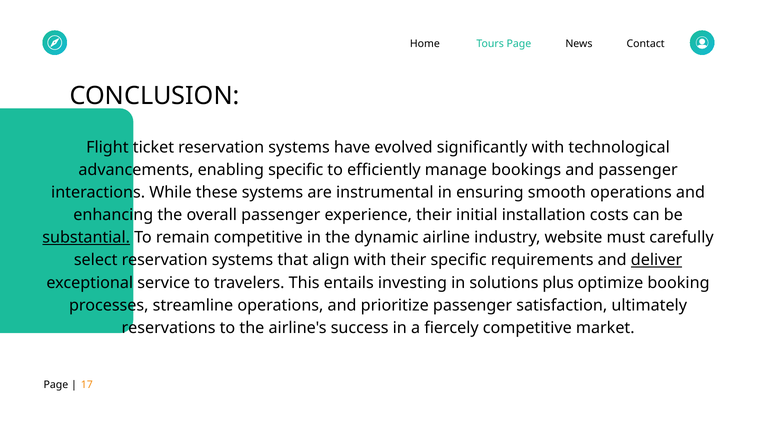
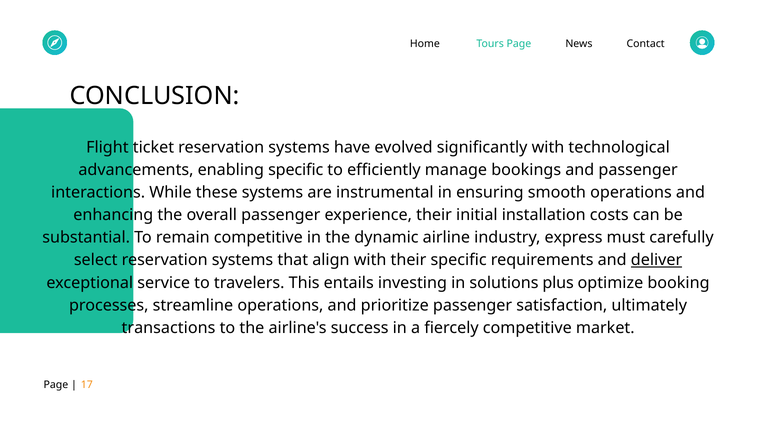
substantial underline: present -> none (86, 237)
website: website -> express (574, 237)
reservations: reservations -> transactions (169, 328)
